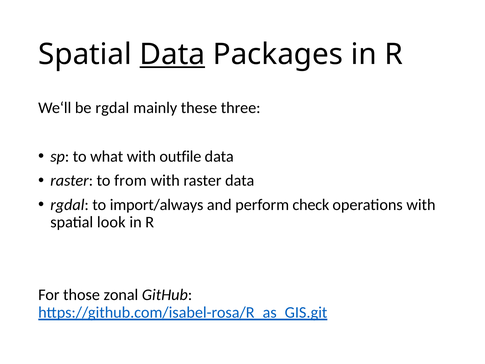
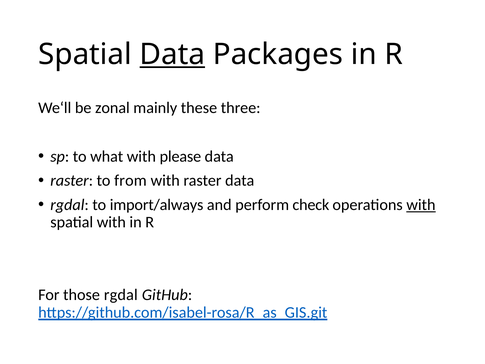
be rgdal: rgdal -> zonal (112, 108)
outfile: outfile -> please (180, 156)
with underline: none -> present (421, 205)
spatial look: look -> with (111, 222)
those zonal: zonal -> rgdal (121, 295)
